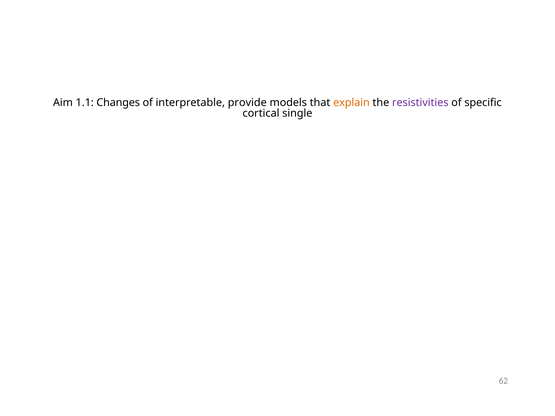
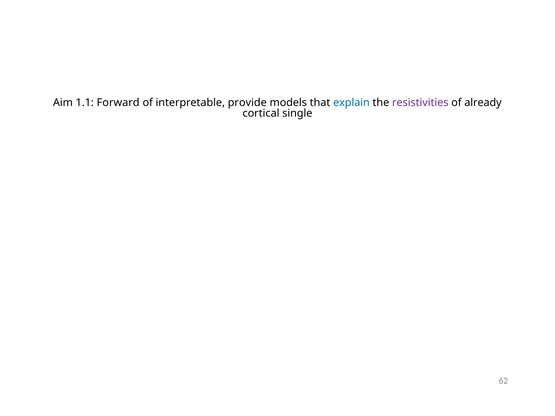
Changes: Changes -> Forward (118, 103)
explain colour: orange -> blue (351, 103)
specific: specific -> already (483, 103)
